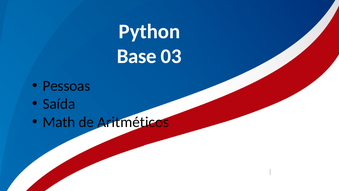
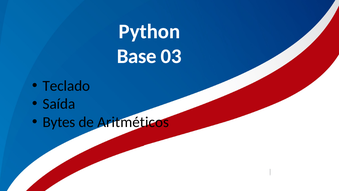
Pessoas: Pessoas -> Teclado (66, 86)
Math: Math -> Bytes (59, 122)
